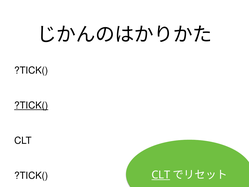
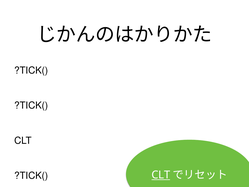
?TICK( underline: present -> none (31, 105)
